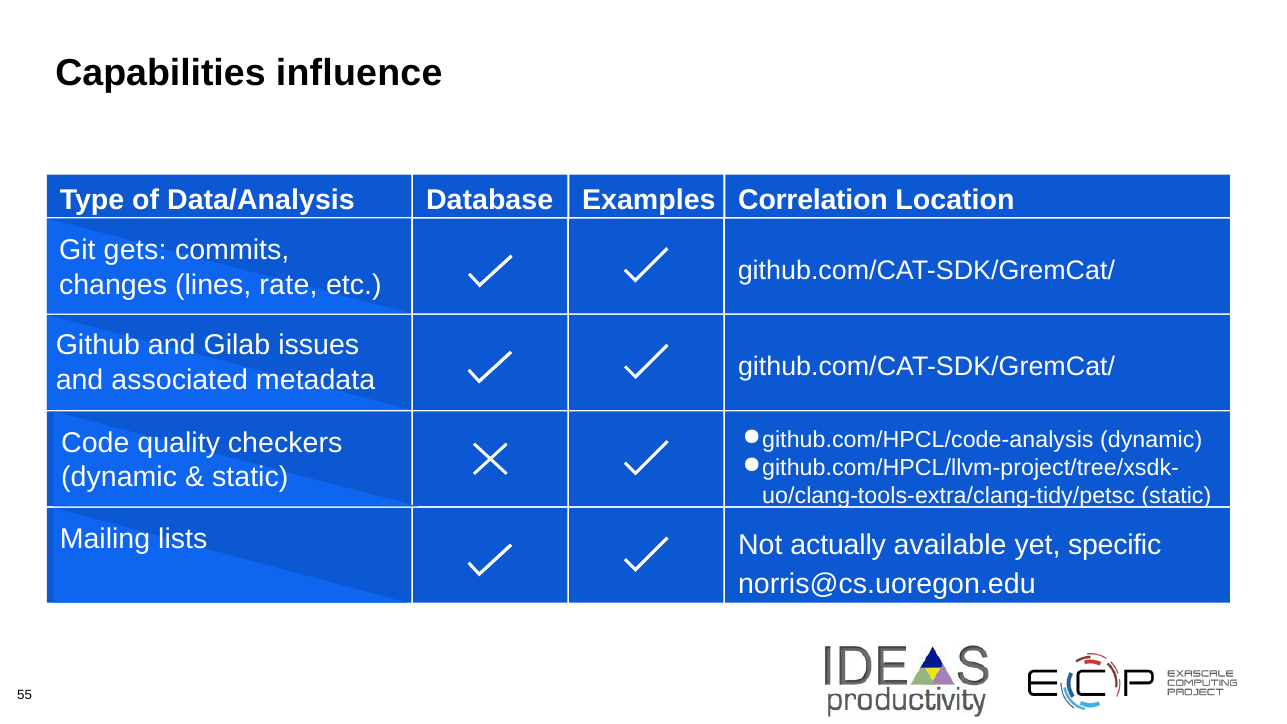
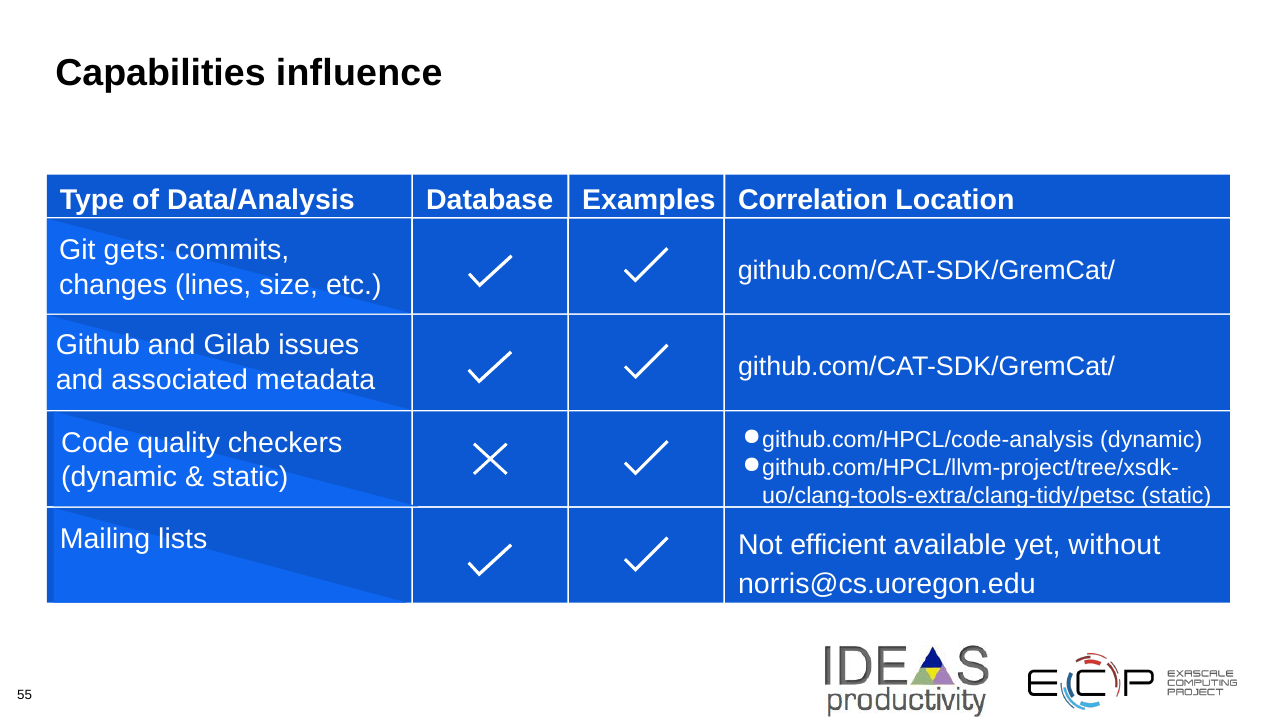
rate: rate -> size (289, 285)
actually: actually -> efficient (838, 545)
specific: specific -> without (1114, 545)
